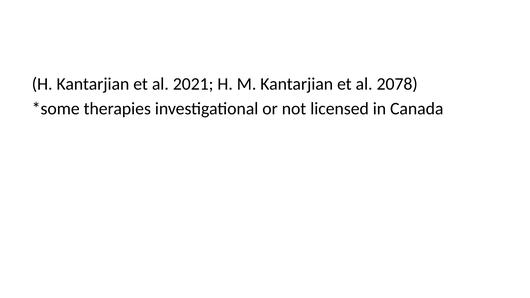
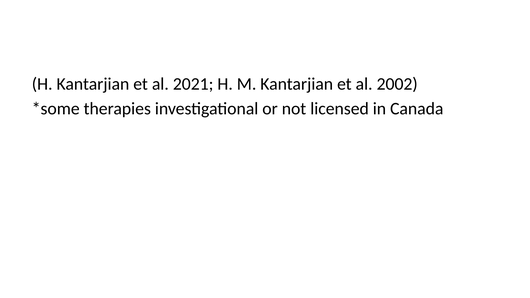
2078: 2078 -> 2002 (397, 84)
